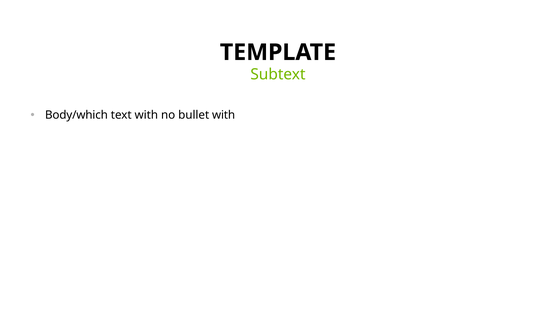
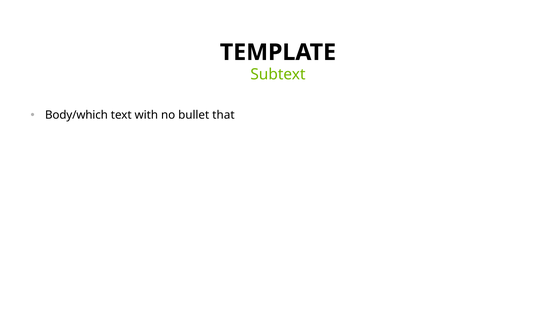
bullet with: with -> that (223, 115)
